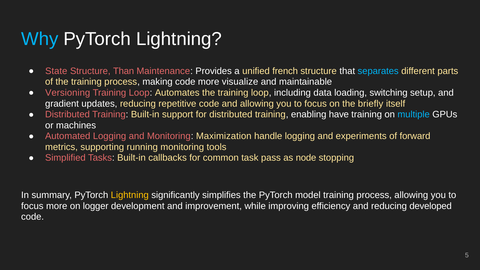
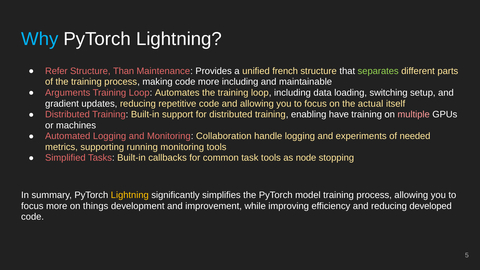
State: State -> Refer (56, 71)
separates colour: light blue -> light green (378, 71)
more visualize: visualize -> including (240, 82)
Versioning: Versioning -> Arguments (68, 93)
briefly: briefly -> actual (371, 104)
multiple colour: light blue -> pink (414, 114)
Maximization: Maximization -> Collaboration (224, 136)
forward: forward -> needed (415, 136)
task pass: pass -> tools (271, 158)
logger: logger -> things (96, 206)
